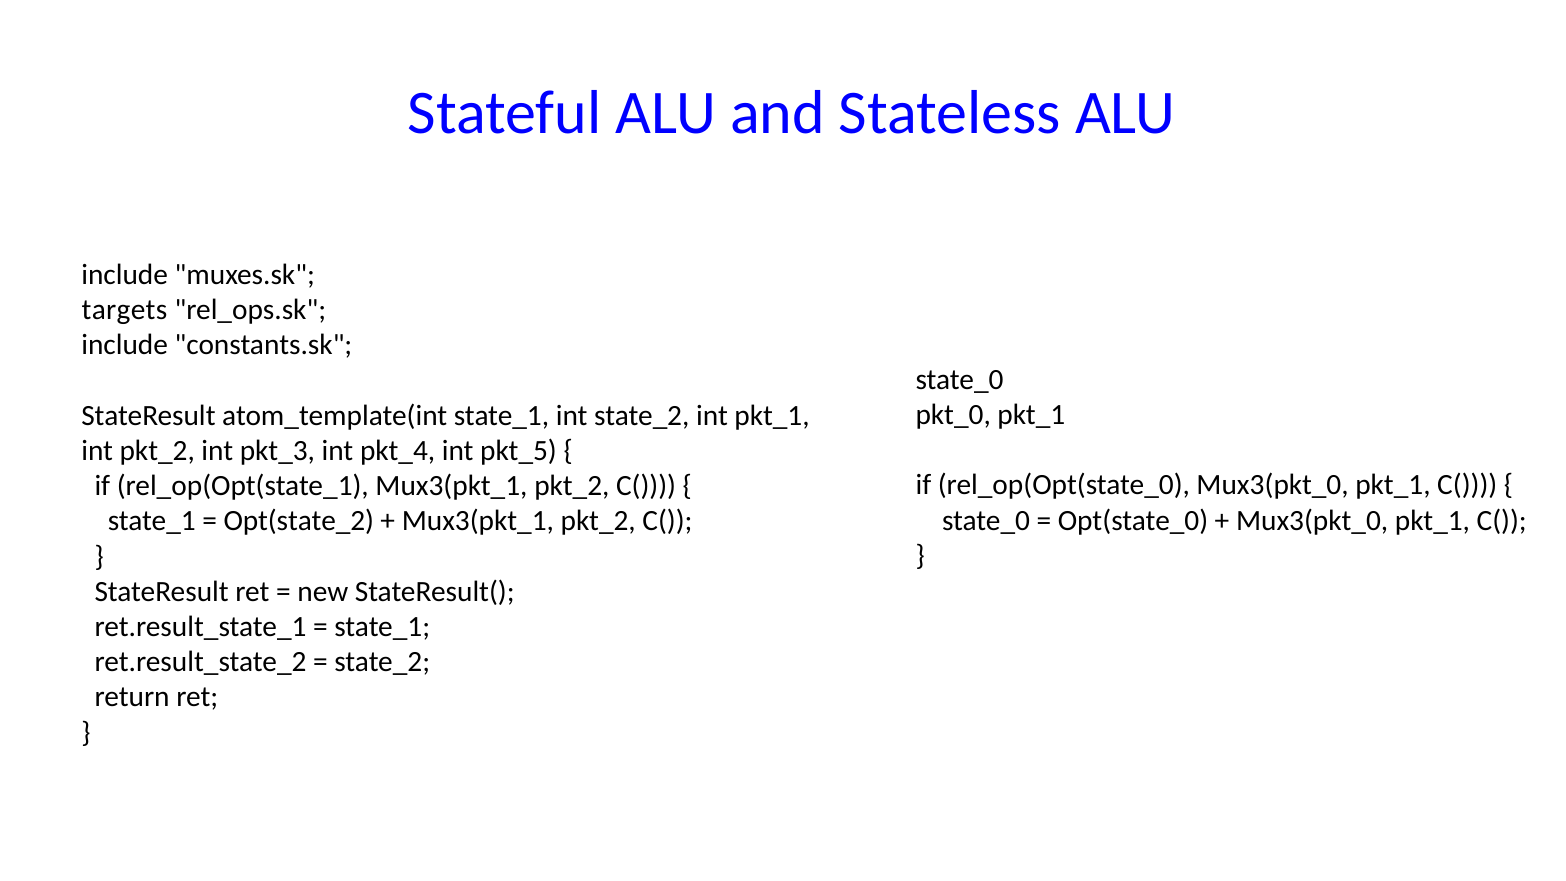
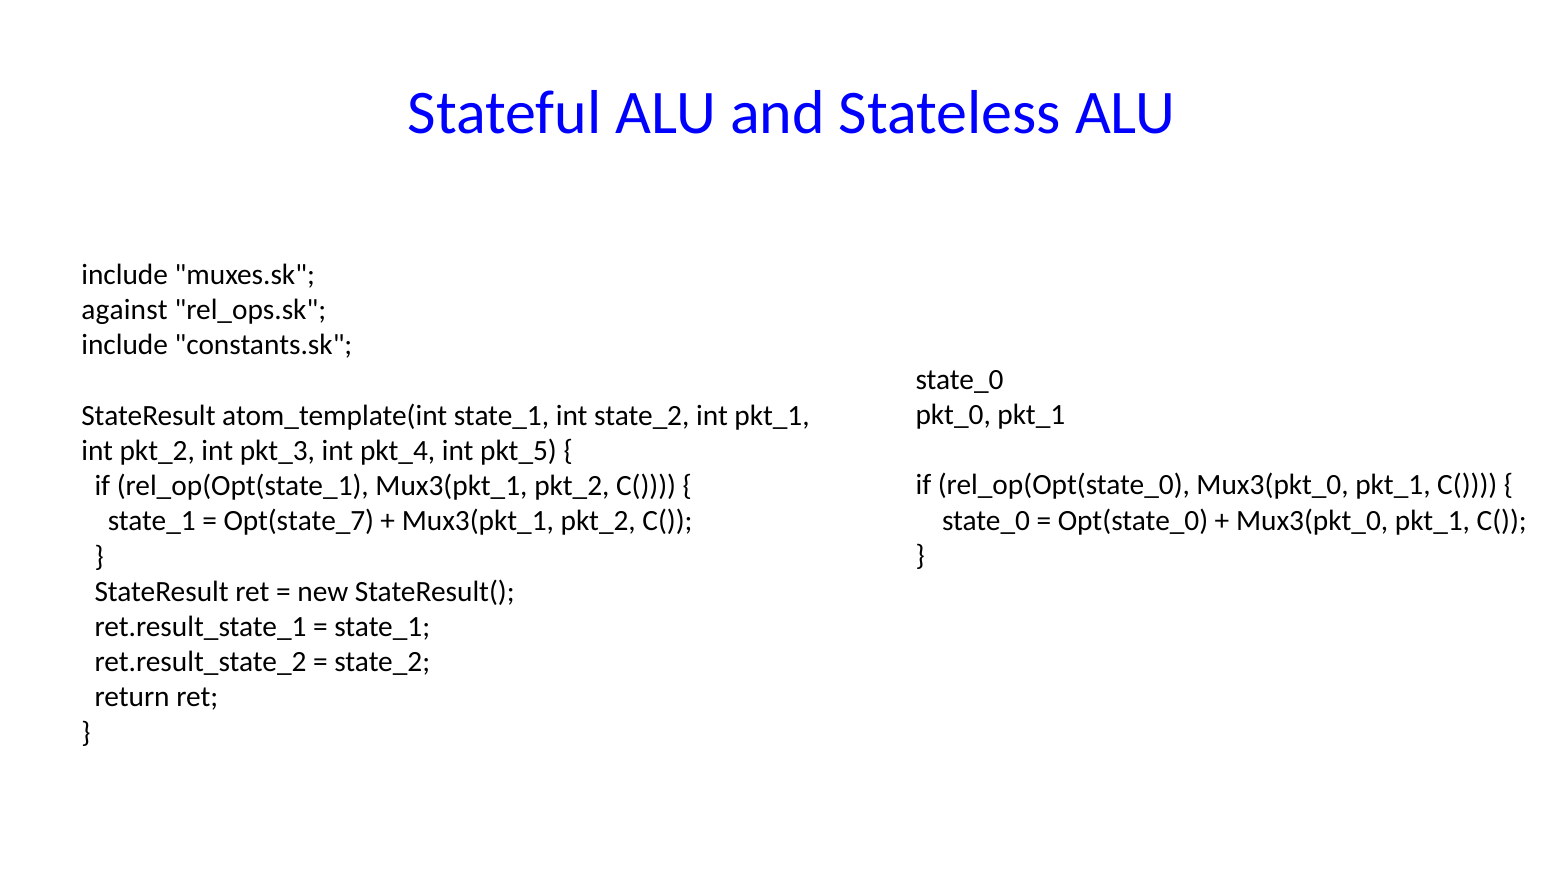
targets: targets -> against (125, 310)
Opt(state_2: Opt(state_2 -> Opt(state_7 (299, 521)
